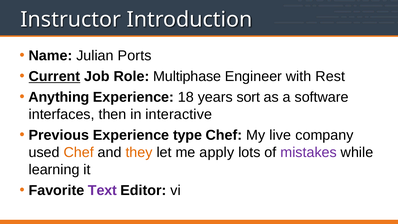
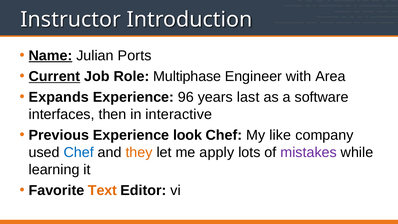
Name underline: none -> present (50, 56)
Rest: Rest -> Area (330, 76)
Anything: Anything -> Expands (59, 97)
18: 18 -> 96 (186, 97)
sort: sort -> last (248, 97)
type: type -> look (187, 135)
live: live -> like (280, 135)
Chef colour: orange -> blue (79, 152)
Text colour: purple -> orange (102, 190)
